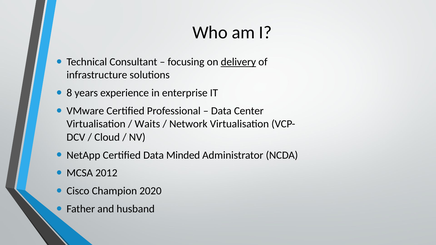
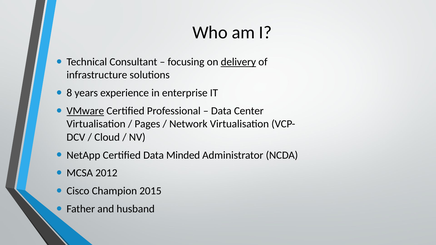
VMware underline: none -> present (85, 111)
Waits: Waits -> Pages (147, 124)
2020: 2020 -> 2015 (150, 191)
